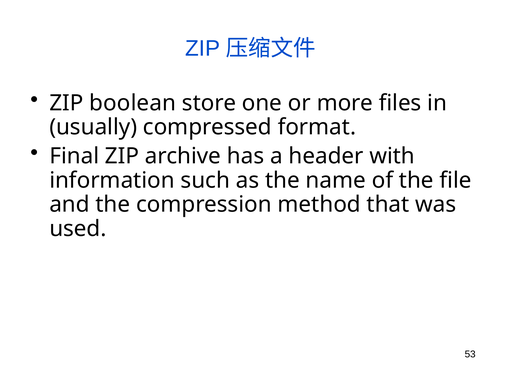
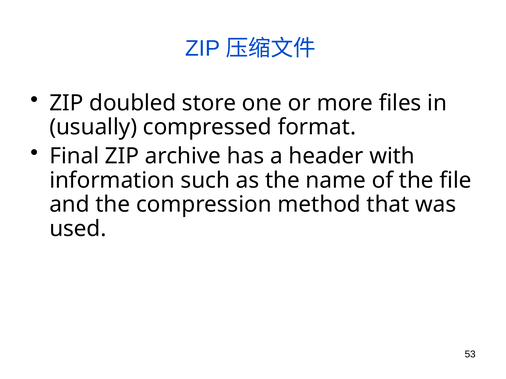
boolean: boolean -> doubled (133, 103)
